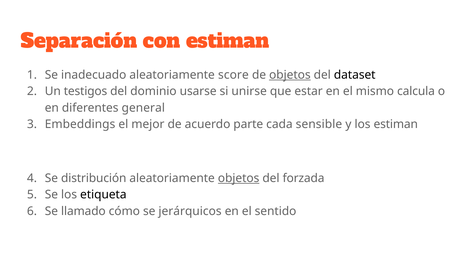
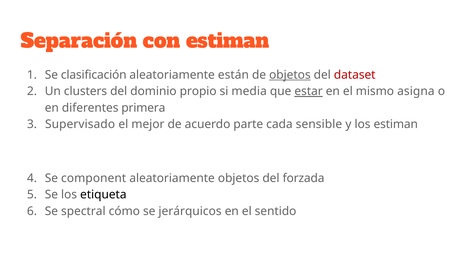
inadecuado: inadecuado -> clasificación (94, 75)
score: score -> están (233, 75)
dataset colour: black -> red (355, 75)
testigos: testigos -> clusters (85, 91)
usarse: usarse -> propio (198, 91)
unirse: unirse -> media (249, 91)
estar underline: none -> present (309, 91)
calcula: calcula -> asigna (416, 91)
general: general -> primera (143, 108)
Embeddings: Embeddings -> Supervisado (80, 124)
distribución: distribución -> component (94, 178)
objetos underline: present -> none (239, 178)
llamado: llamado -> spectral (83, 211)
